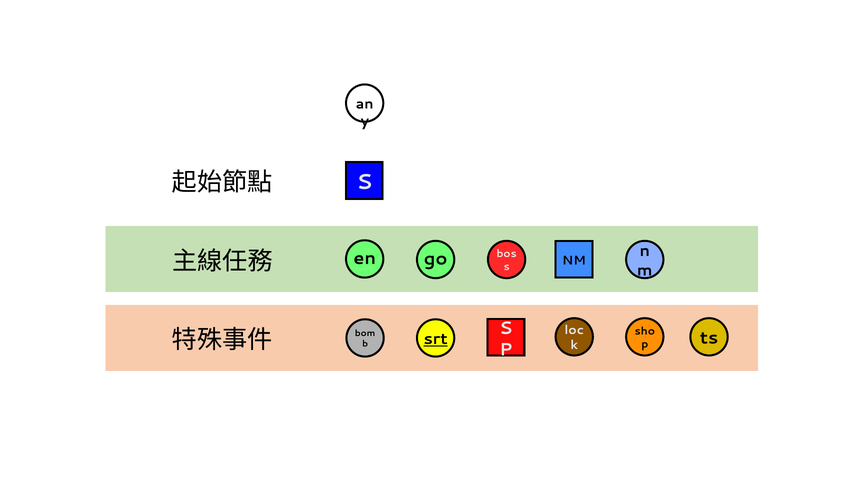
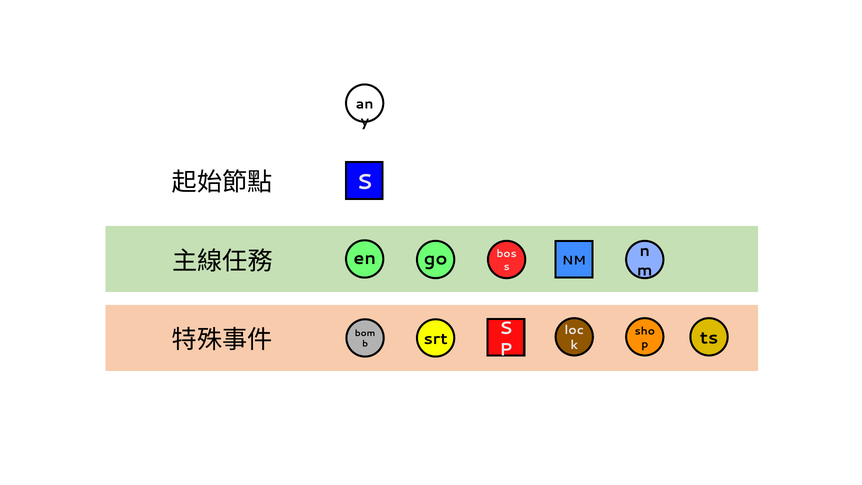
srt underline: present -> none (436, 339)
